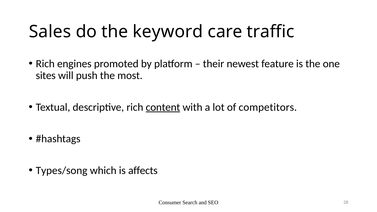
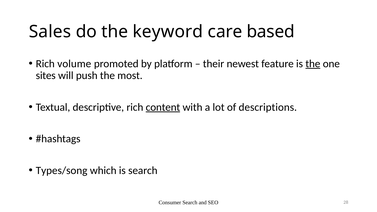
traffic: traffic -> based (271, 32)
engines: engines -> volume (74, 64)
the underline: none -> present (313, 64)
competitors: competitors -> descriptions (268, 107)
is affects: affects -> search (143, 170)
